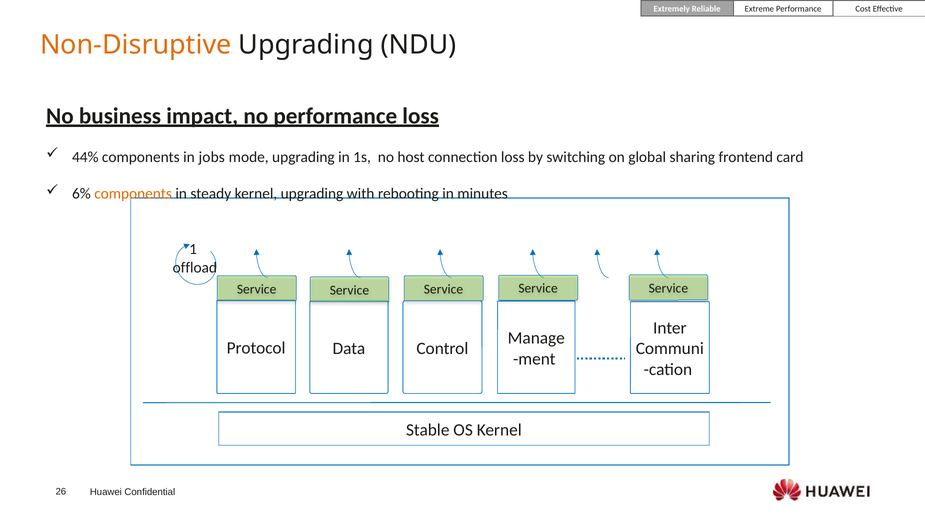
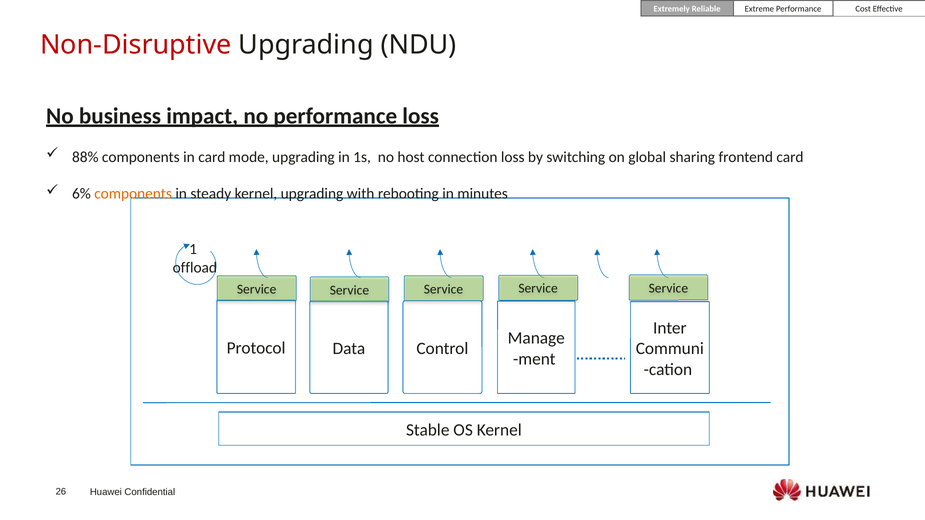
Non-Disruptive colour: orange -> red (136, 45)
44%: 44% -> 88% (85, 157)
in jobs: jobs -> card (212, 157)
